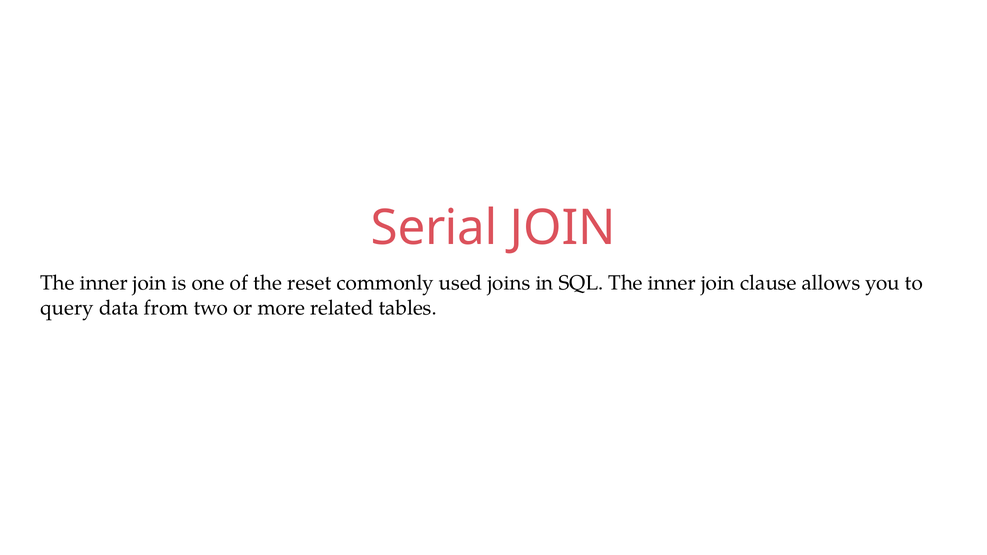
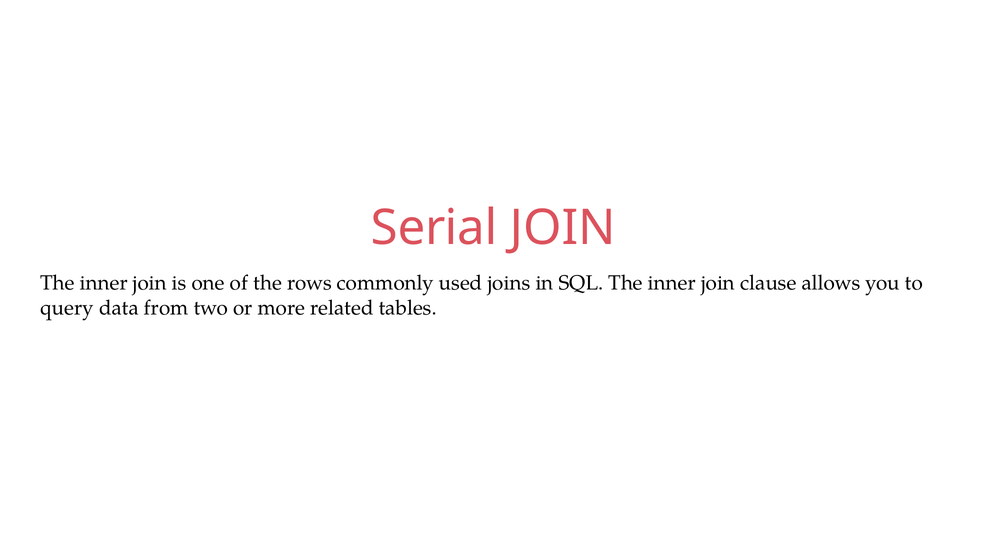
reset: reset -> rows (310, 283)
